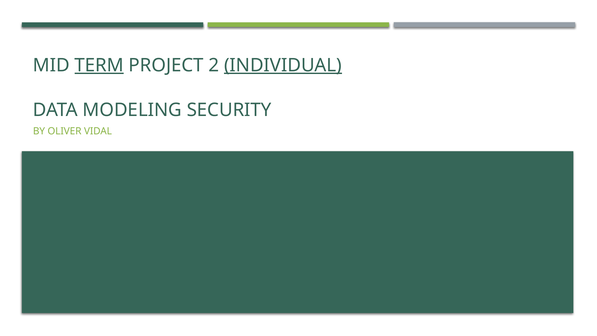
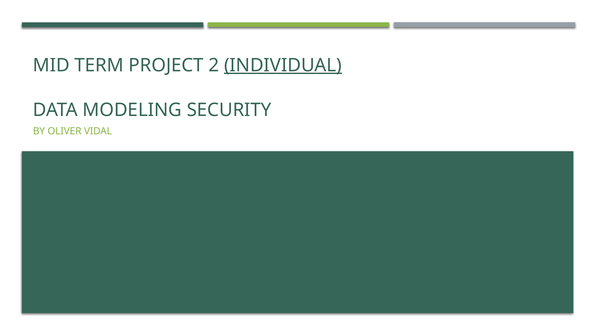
TERM underline: present -> none (99, 65)
